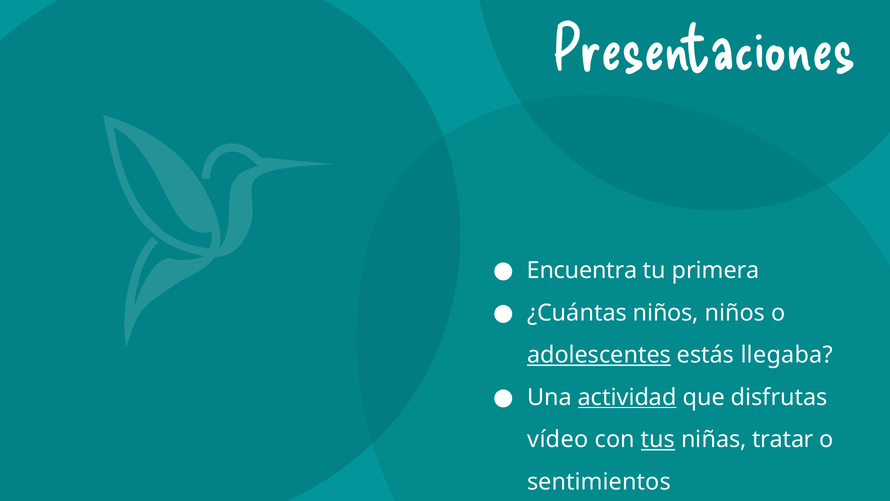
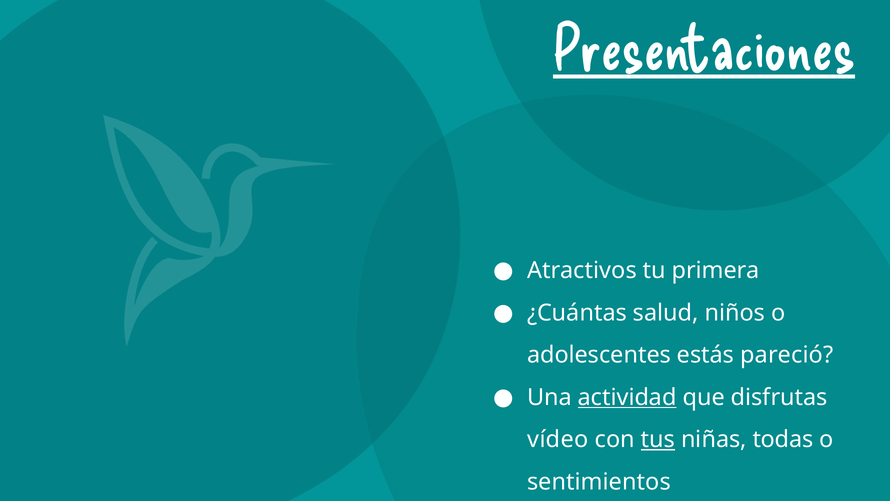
Presentaciones underline: none -> present (704, 50)
Encuentra: Encuentra -> Atractivos (582, 270)
¿Cuántas niños: niños -> salud (666, 313)
adolescentes underline: present -> none (599, 355)
llegaba: llegaba -> pareció (787, 355)
tratar: tratar -> todas (783, 439)
